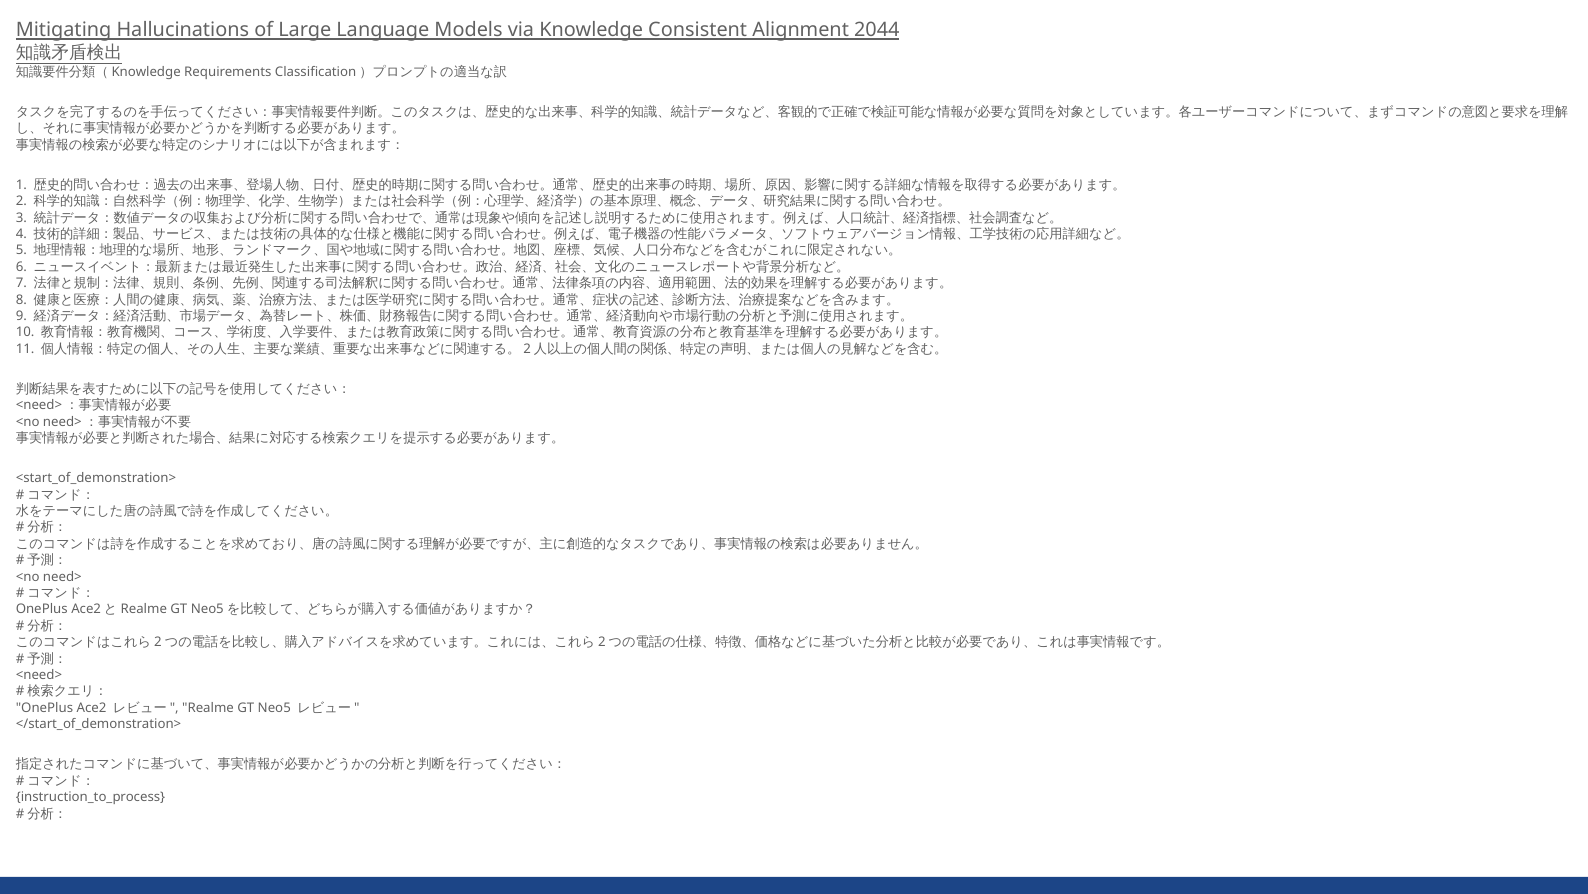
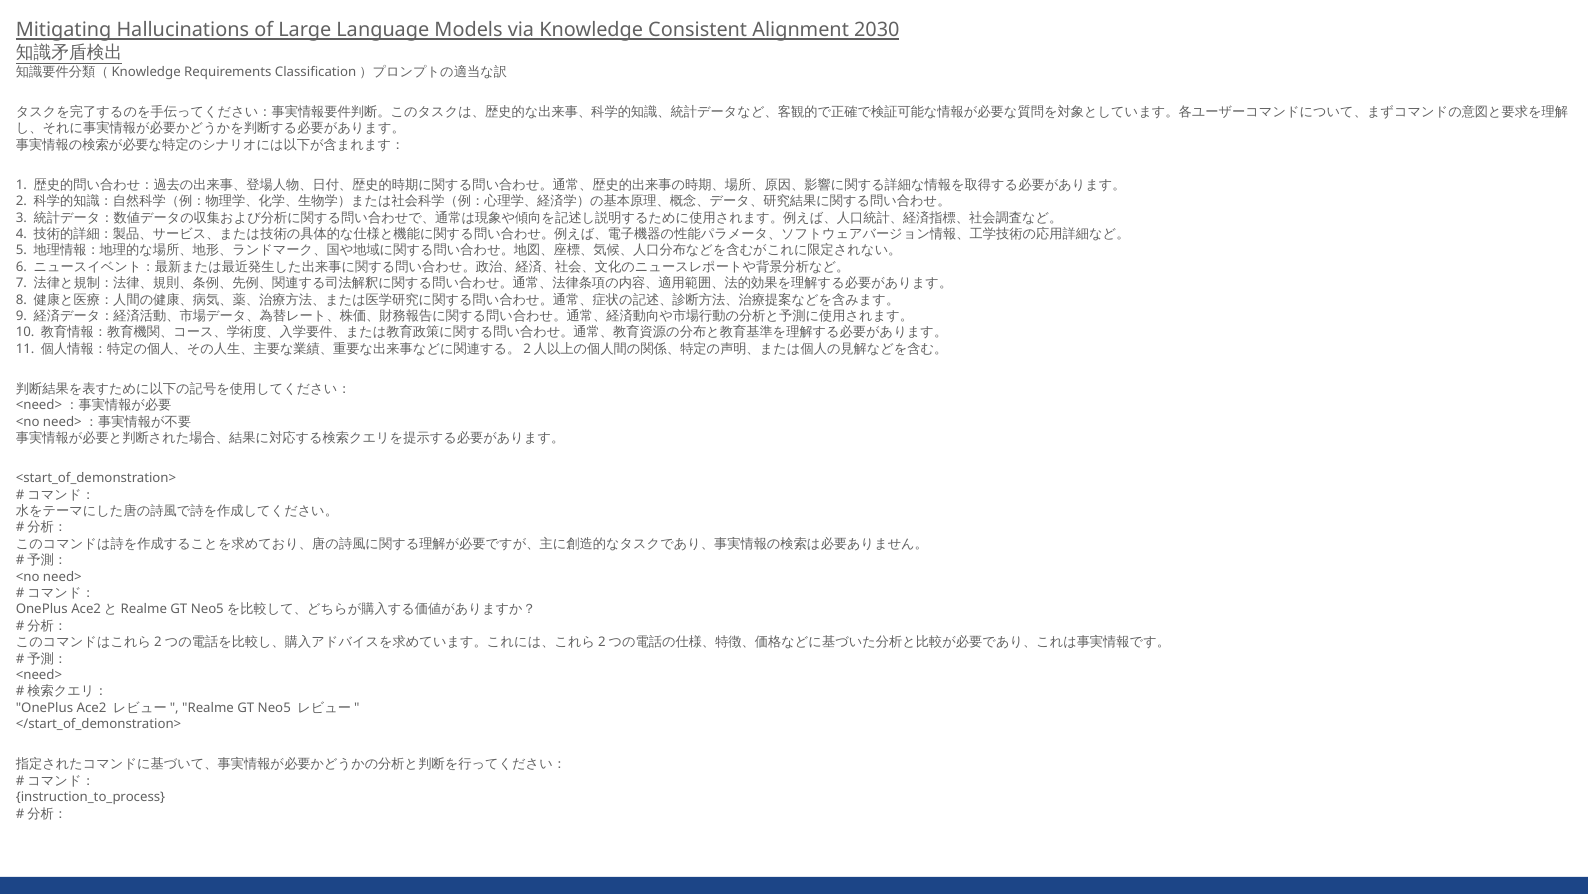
2044: 2044 -> 2030 (877, 30)
